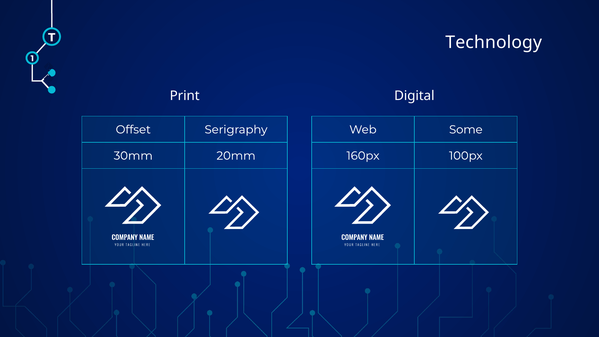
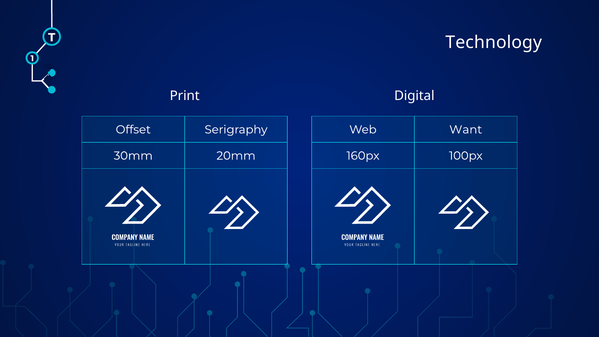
Some: Some -> Want (466, 130)
